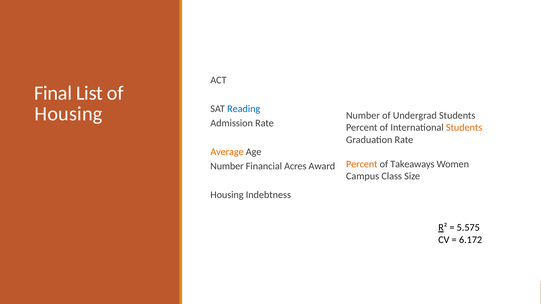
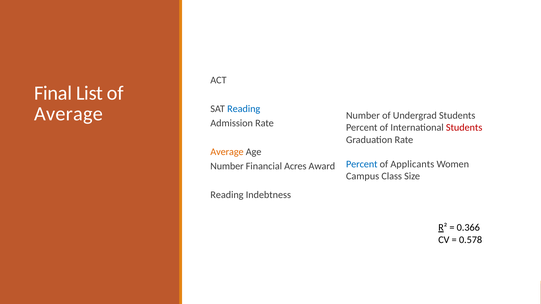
Housing: Housing -> Average (69, 114)
Students colour: orange -> red (464, 128)
Percent colour: orange -> blue (362, 164)
Takeaways: Takeaways -> Applicants (412, 164)
Housing: Housing -> Reading (227, 195)
5.575: 5.575 -> 0.366 (468, 228)
6.172: 6.172 -> 0.578 (471, 240)
